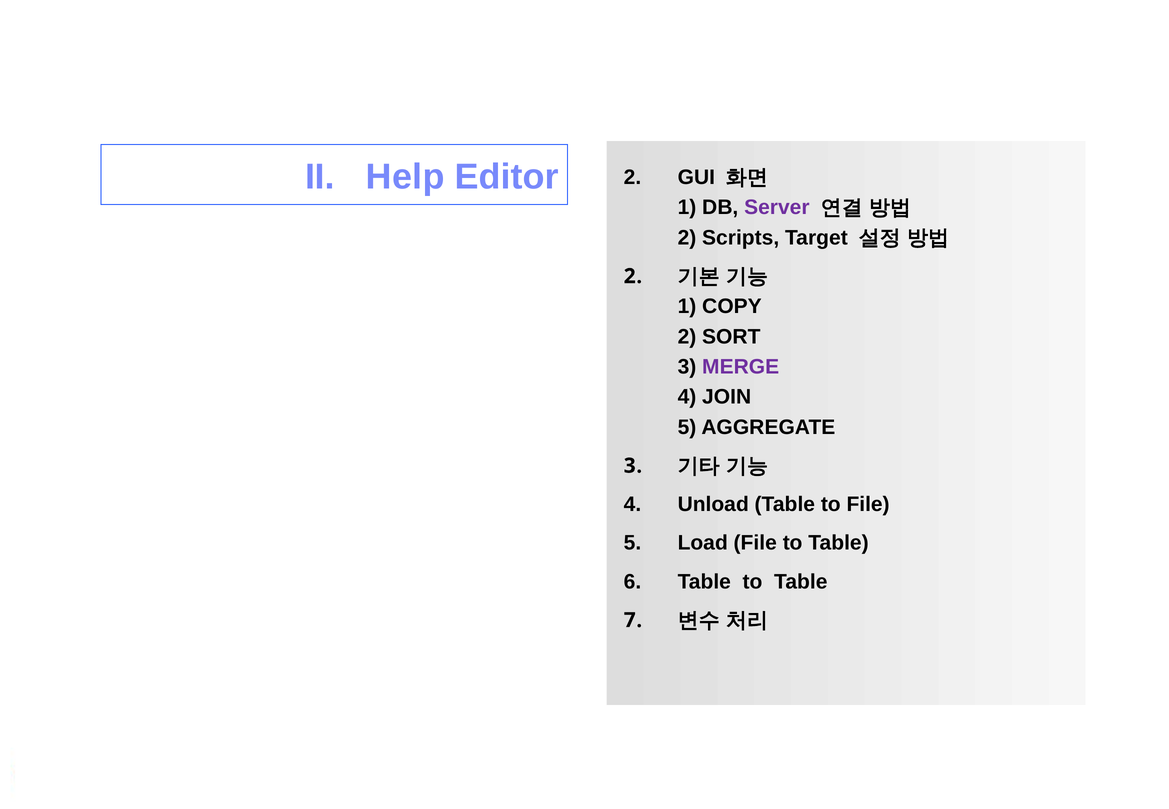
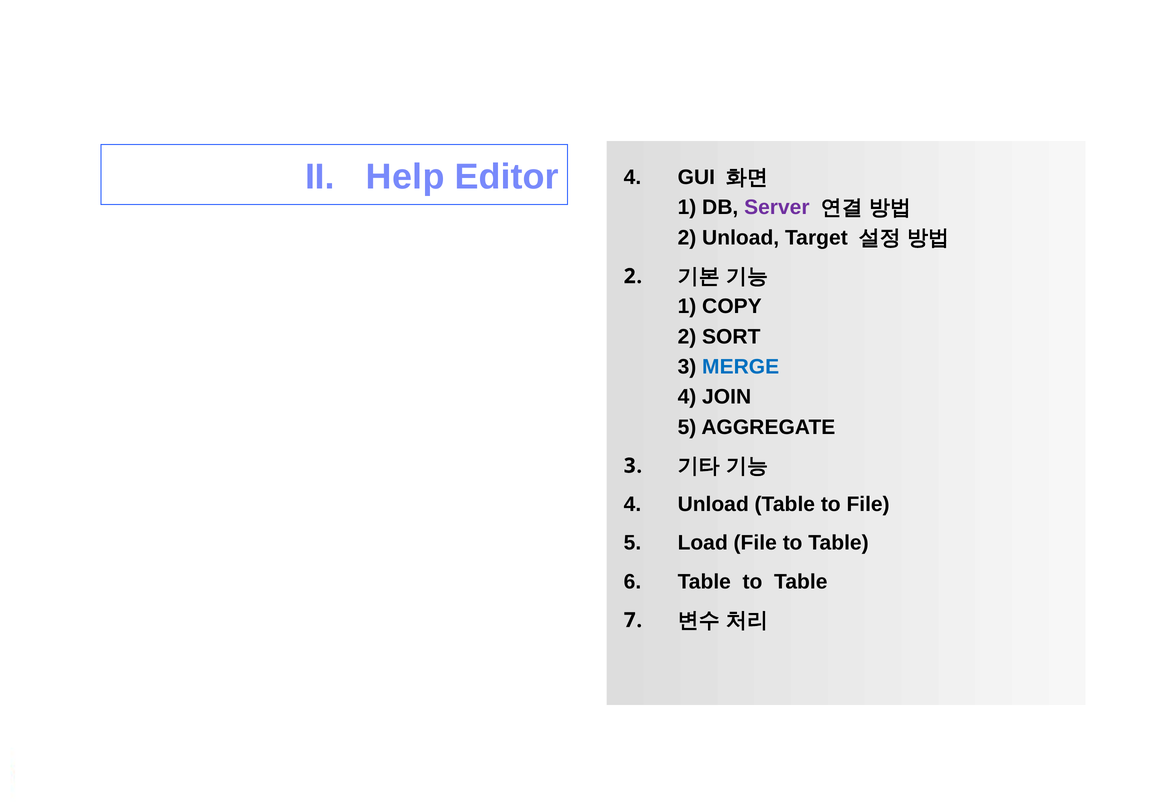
Editor 2: 2 -> 4 (632, 177)
2 Scripts: Scripts -> Unload (741, 238)
MERGE colour: purple -> blue (741, 367)
